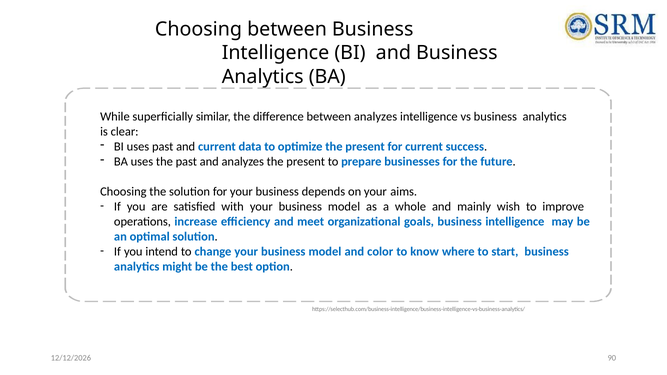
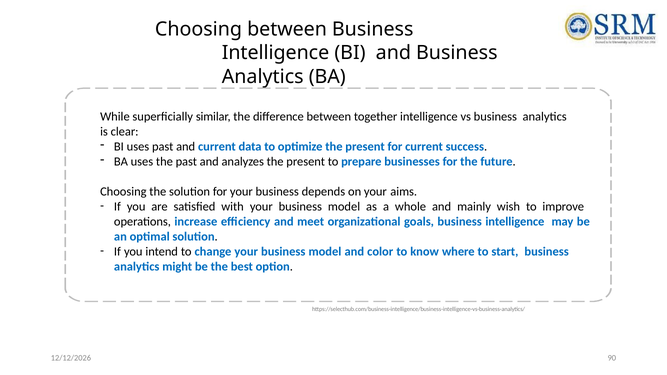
between analyzes: analyzes -> together (376, 117)
